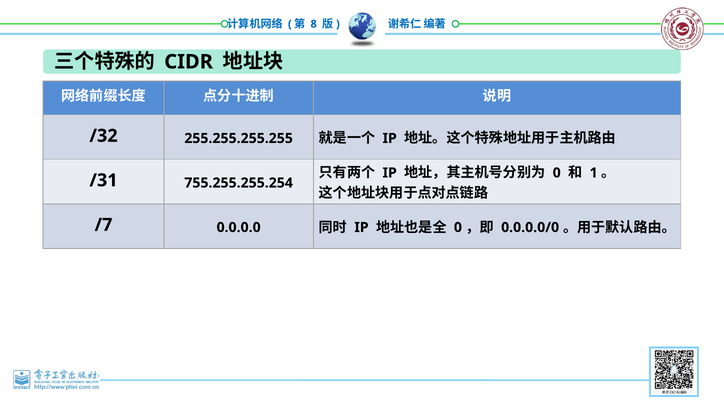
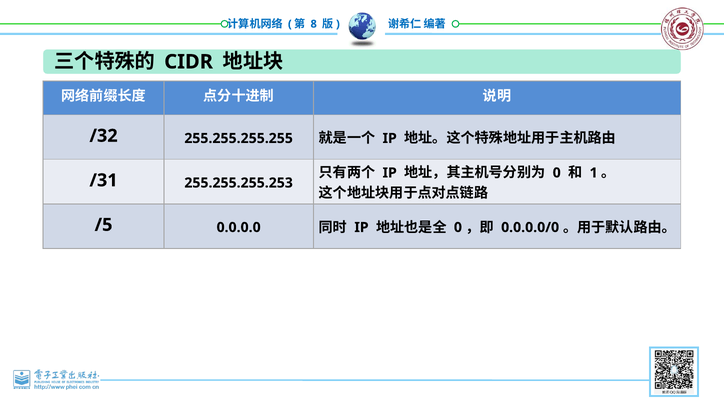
755.255.255.254: 755.255.255.254 -> 255.255.255.253 (239, 183)
/7: /7 -> /5 (104, 225)
